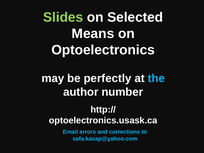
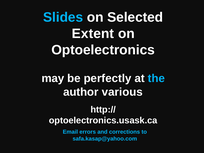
Slides colour: light green -> light blue (63, 17)
Means: Means -> Extent (93, 34)
number: number -> various (122, 92)
